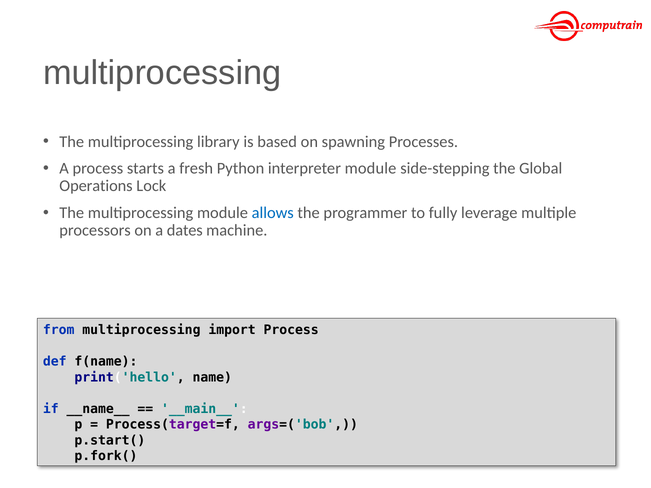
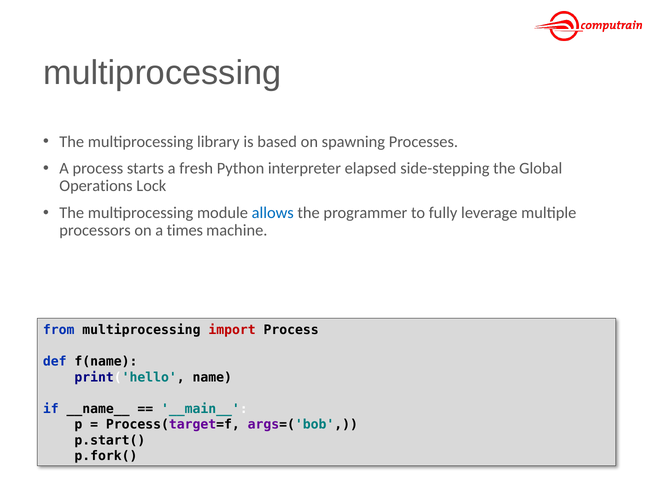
interpreter module: module -> elapsed (371, 168)
dates: dates -> times (185, 231)
import colour: black -> red (232, 330)
